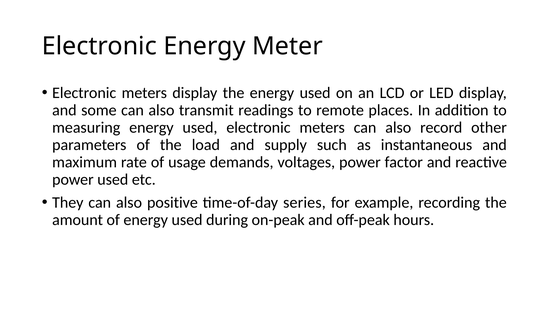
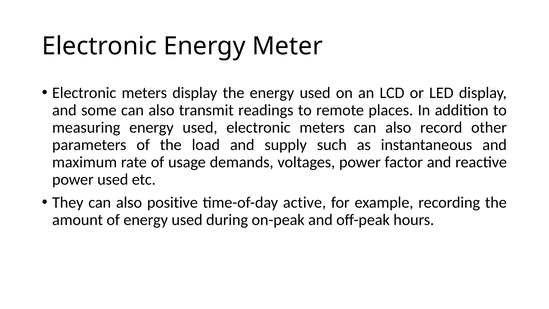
series: series -> active (305, 202)
